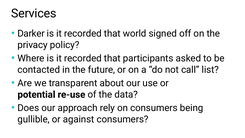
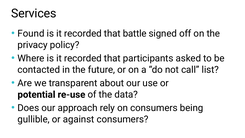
Darker: Darker -> Found (31, 33)
world: world -> battle (135, 33)
